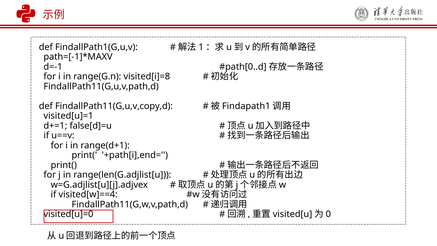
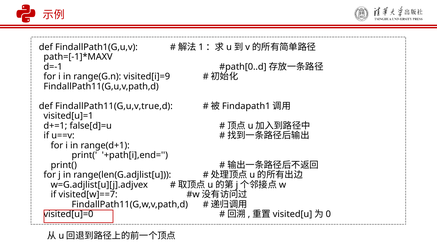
visited[i]=8: visited[i]=8 -> visited[i]=9 (147, 76)
FindallPath11(G,u,v,copy,d: FindallPath11(G,u,v,copy,d -> FindallPath11(G,u,v,true,d (114, 106)
visited[w]==4: visited[w]==4 -> visited[w]==7 (88, 194)
